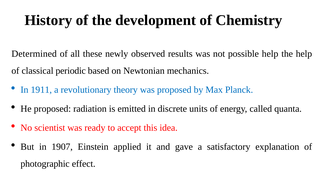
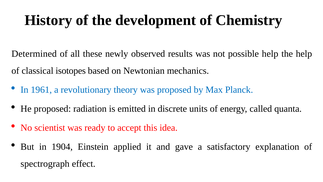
periodic: periodic -> isotopes (71, 71)
1911: 1911 -> 1961 (41, 90)
1907: 1907 -> 1904 (62, 147)
photographic: photographic -> spectrograph (45, 164)
